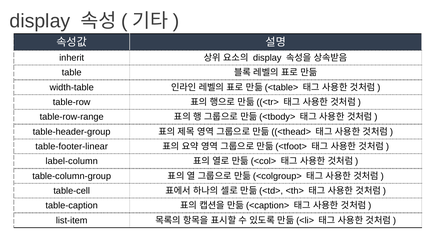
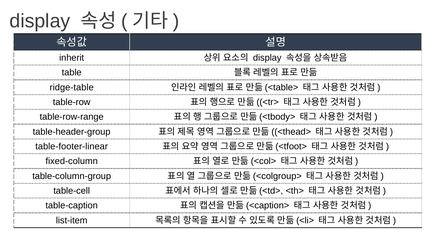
width-table: width-table -> ridge-table (72, 87)
label-column: label-column -> fixed-column (72, 161)
